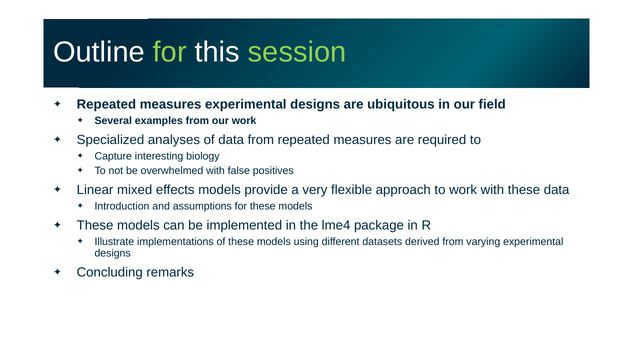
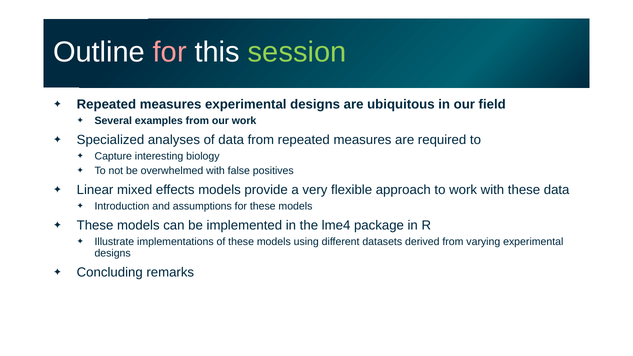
for colour: light green -> pink (170, 52)
